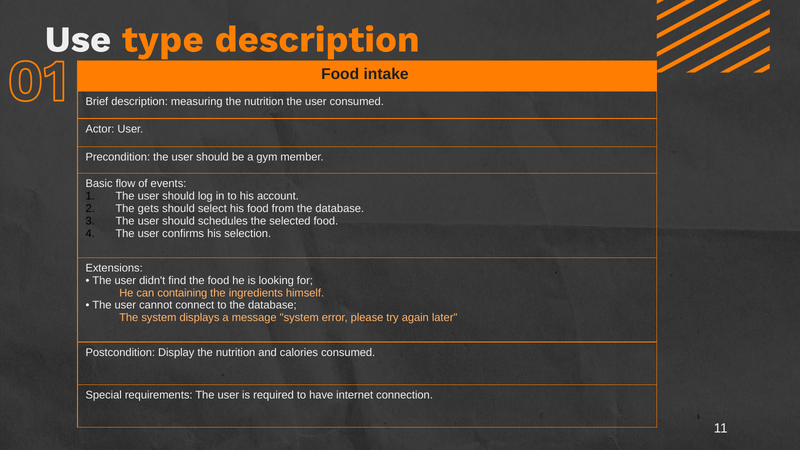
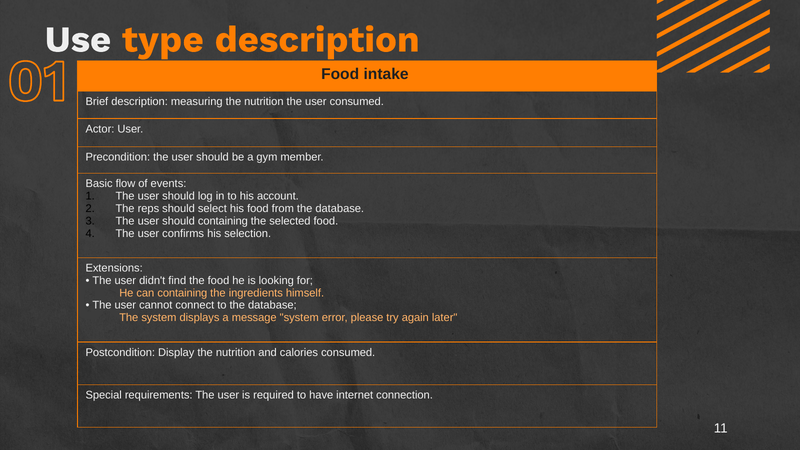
gets: gets -> reps (148, 209)
should schedules: schedules -> containing (223, 221)
